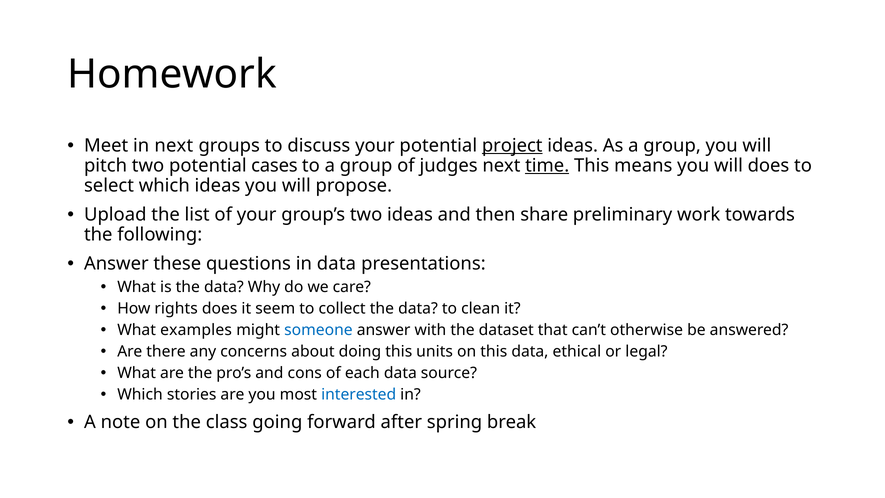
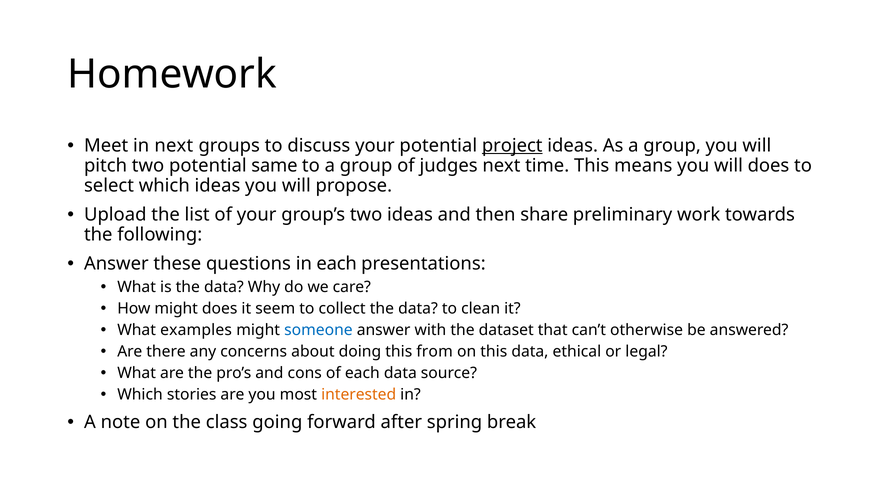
cases: cases -> same (274, 166)
time underline: present -> none (547, 166)
in data: data -> each (337, 264)
How rights: rights -> might (176, 308)
units: units -> from (435, 351)
interested colour: blue -> orange (359, 394)
